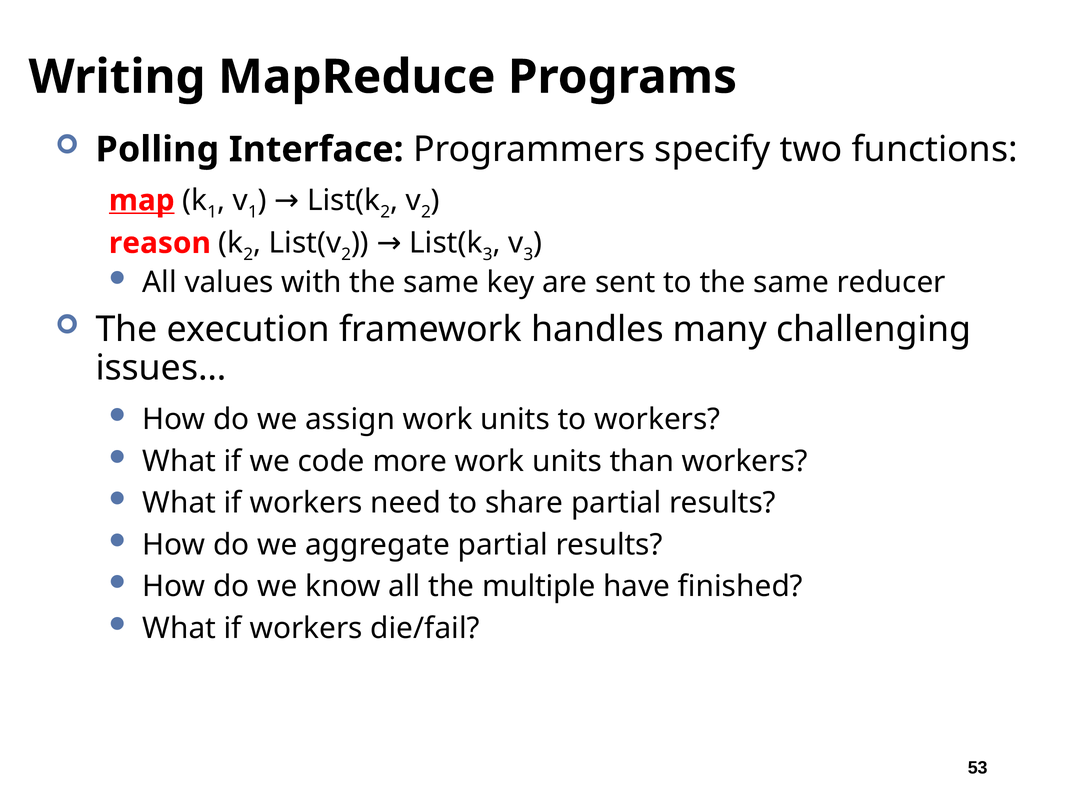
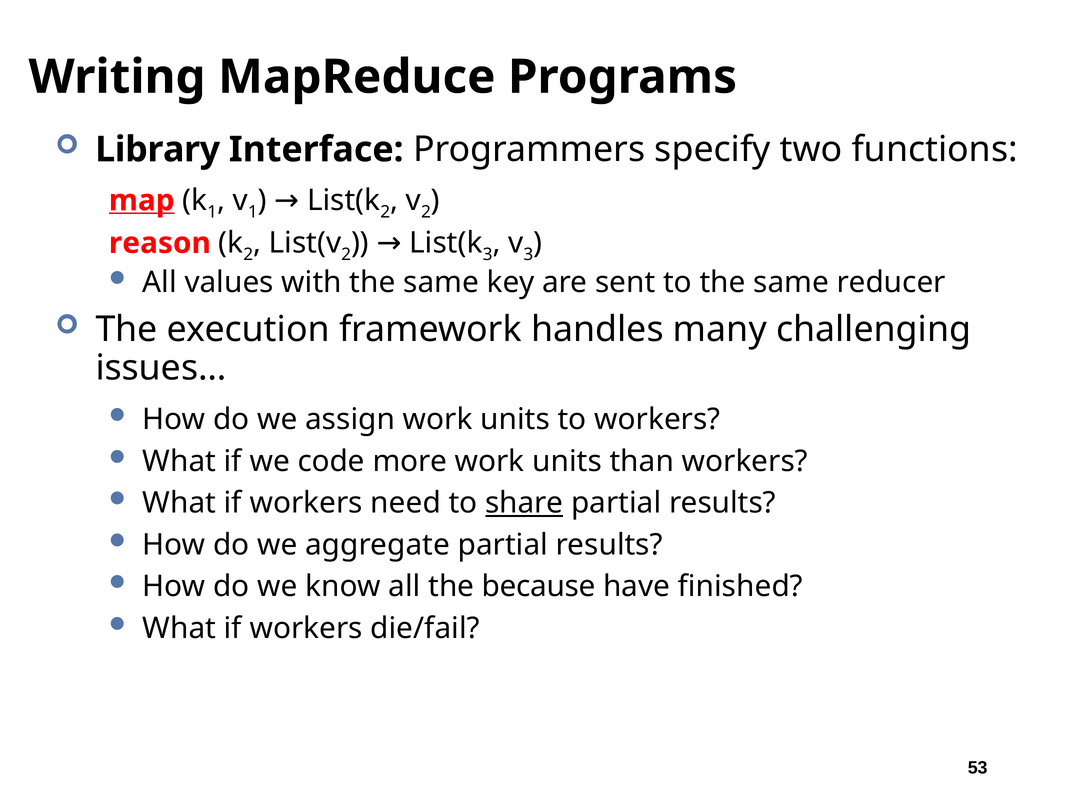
Polling: Polling -> Library (158, 150)
share underline: none -> present (524, 503)
multiple: multiple -> because (539, 587)
